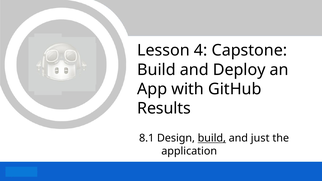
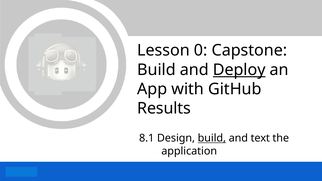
4: 4 -> 0 (201, 50)
Deploy underline: none -> present (239, 70)
just: just -> text (260, 138)
